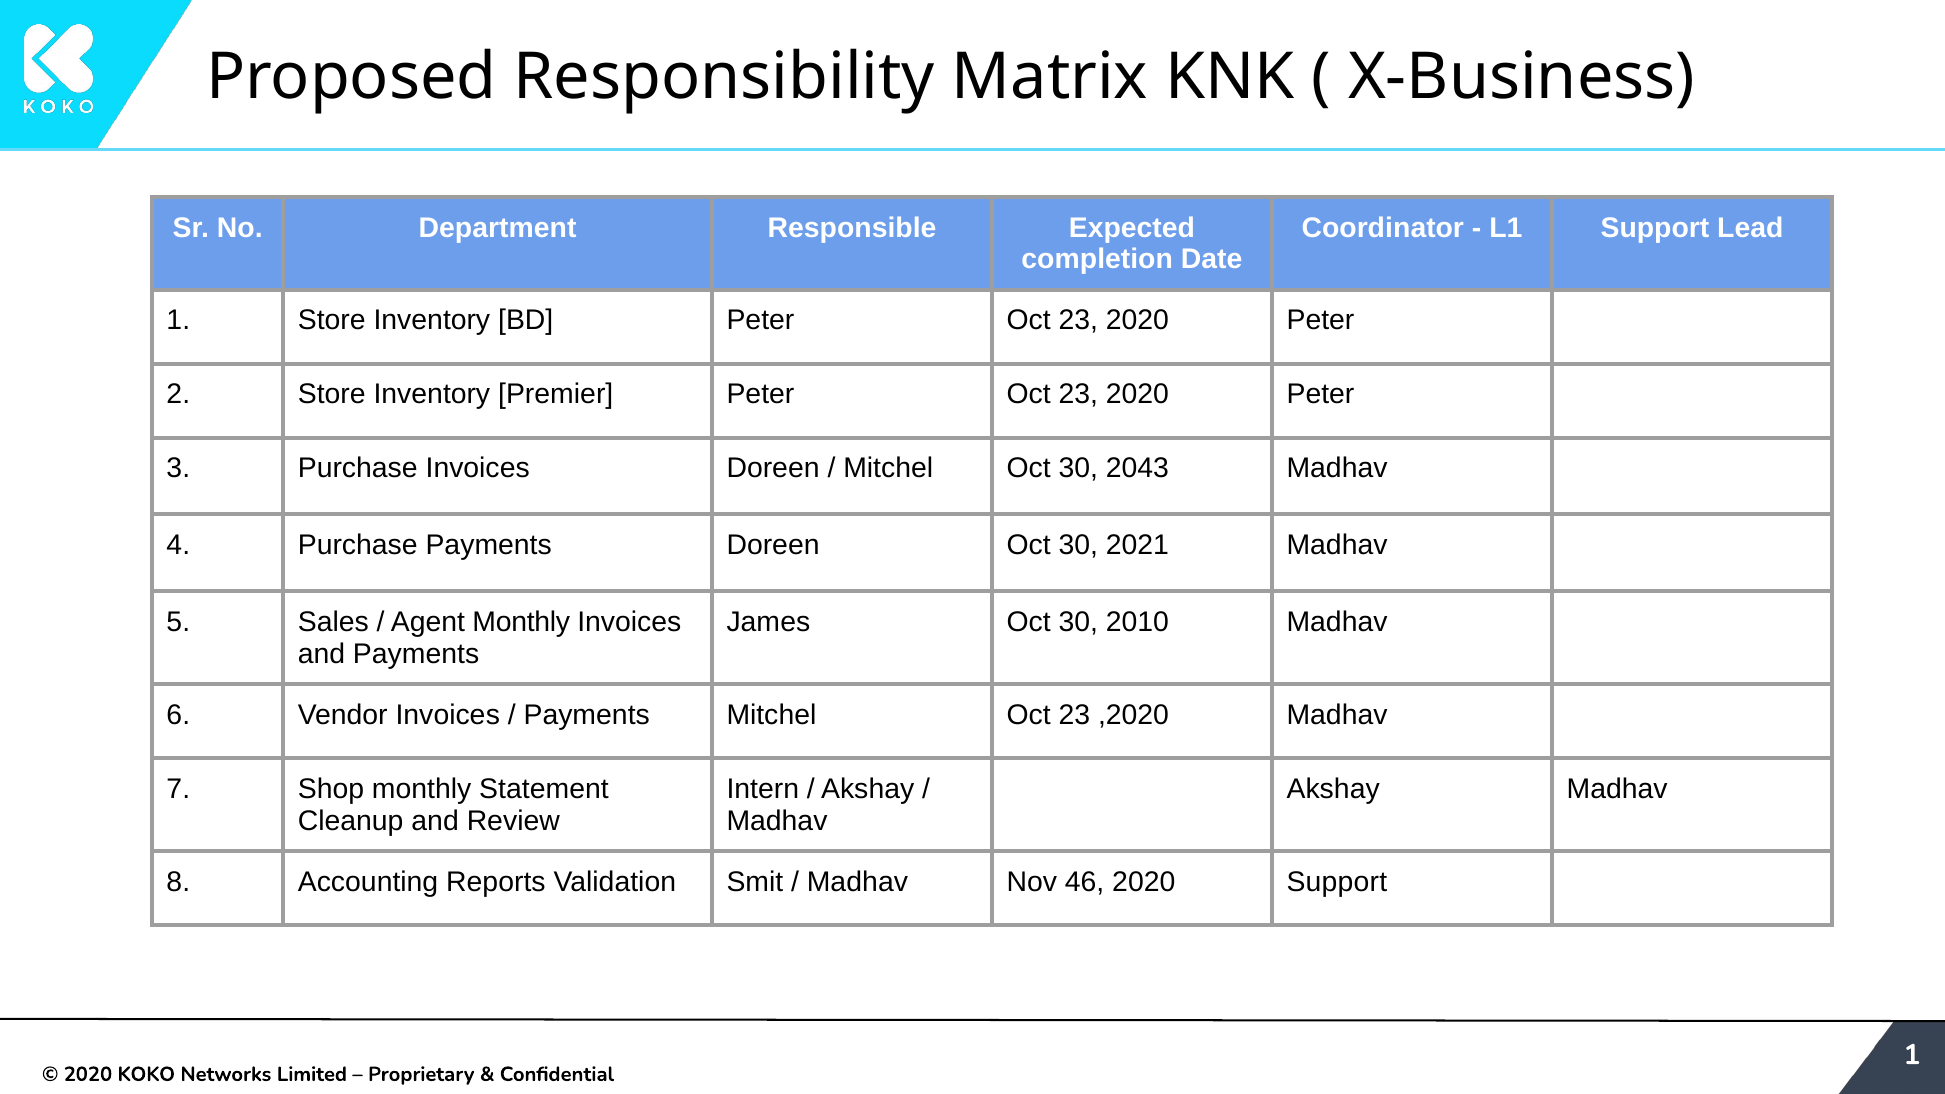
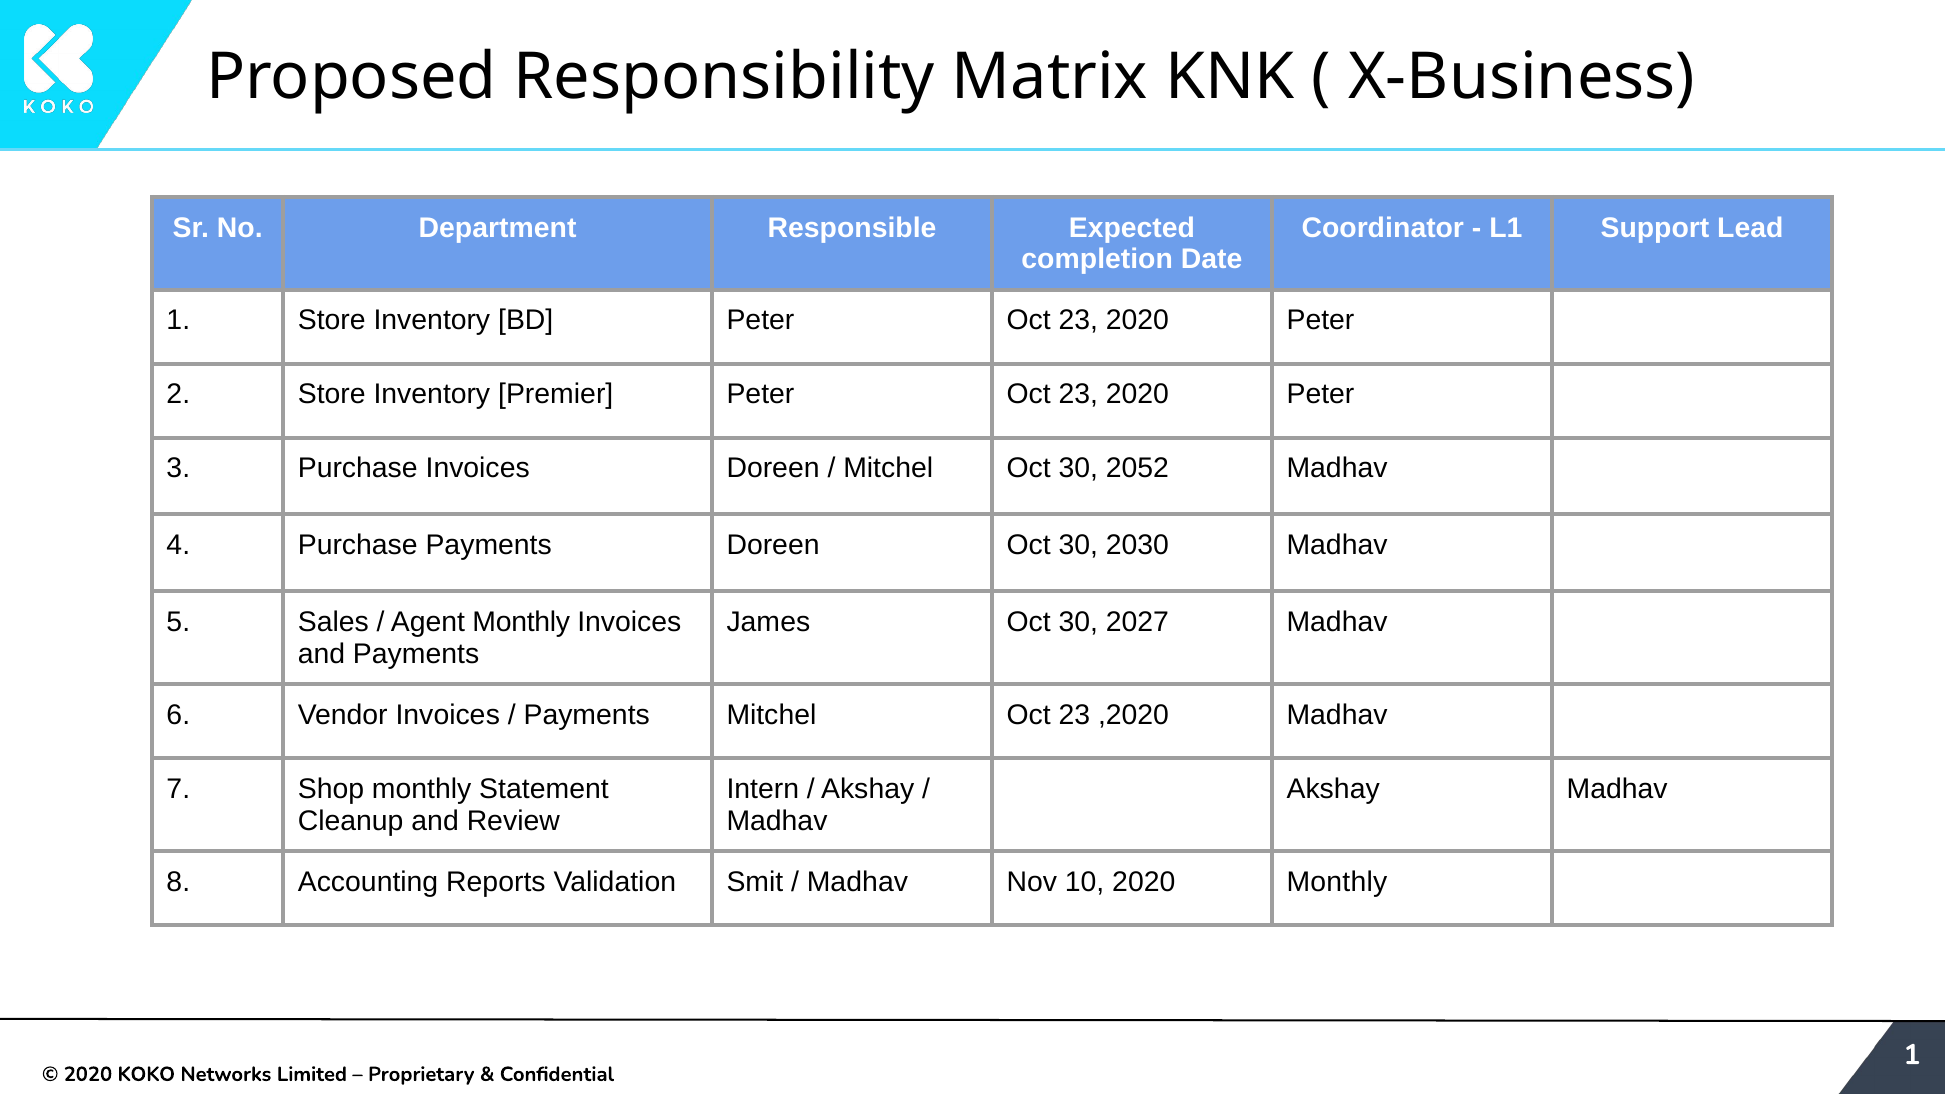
2043: 2043 -> 2052 (1137, 469)
2021: 2021 -> 2030 (1137, 545)
2010: 2010 -> 2027 (1137, 622)
46: 46 -> 10 (1085, 882)
2020 Support: Support -> Monthly (1337, 882)
